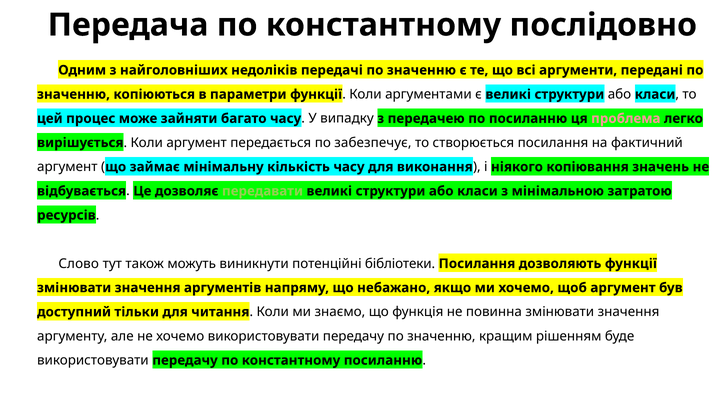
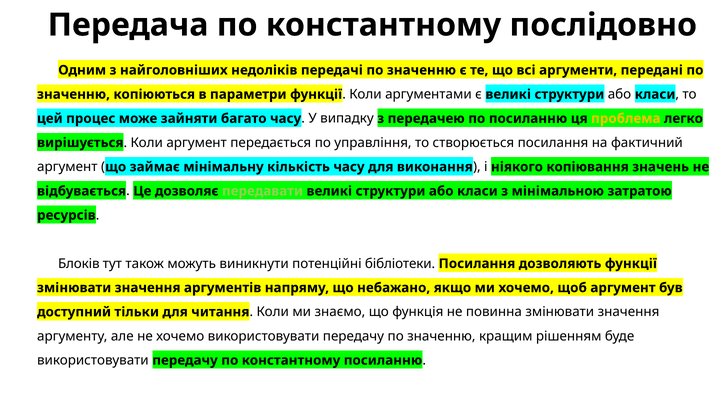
проблема colour: pink -> yellow (626, 118)
забезпечує: забезпечує -> управління (373, 143)
Слово: Слово -> Блоків (79, 263)
